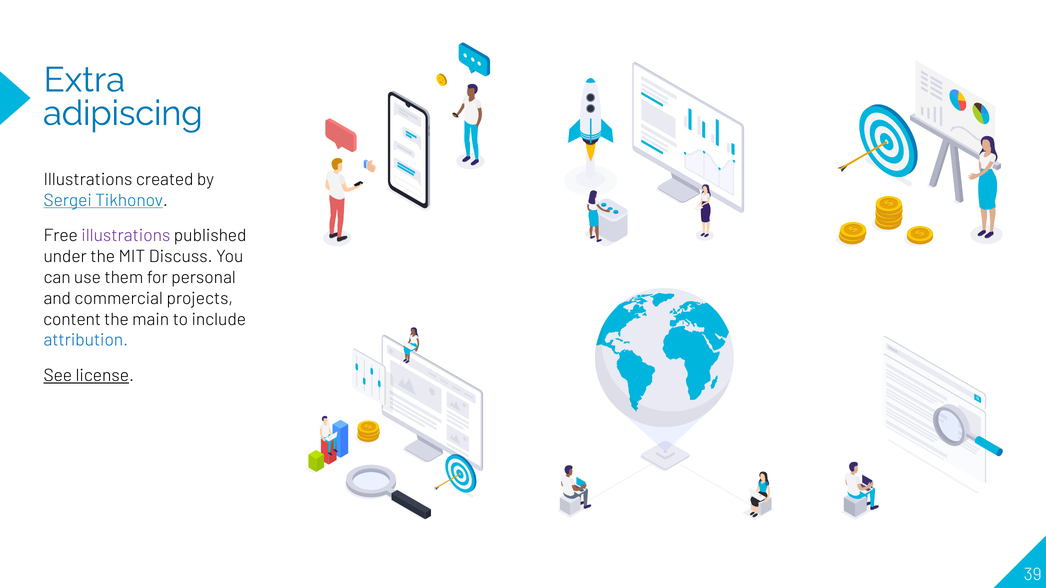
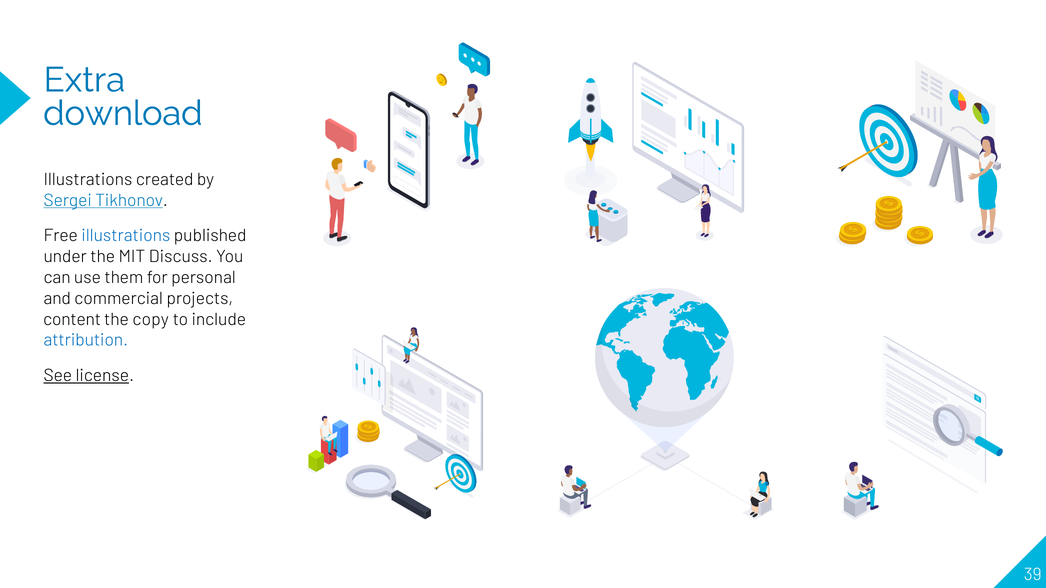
adipiscing: adipiscing -> download (123, 113)
illustrations colour: purple -> blue (126, 236)
main: main -> copy (151, 320)
